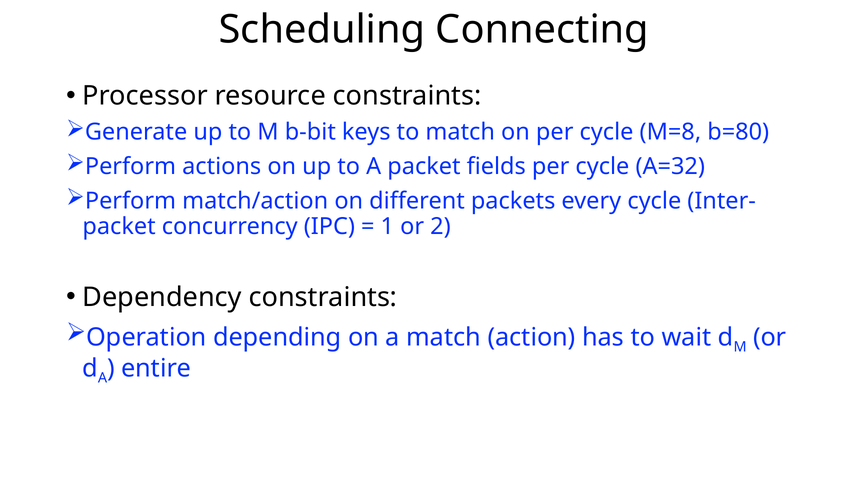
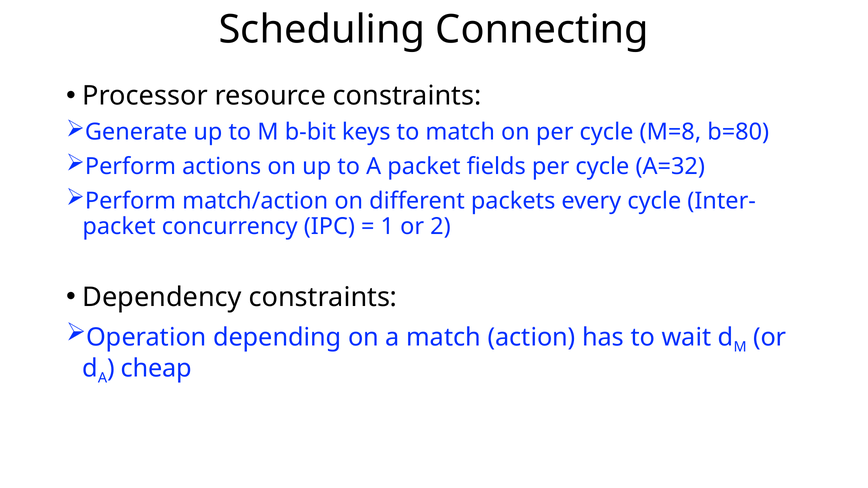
entire: entire -> cheap (156, 369)
